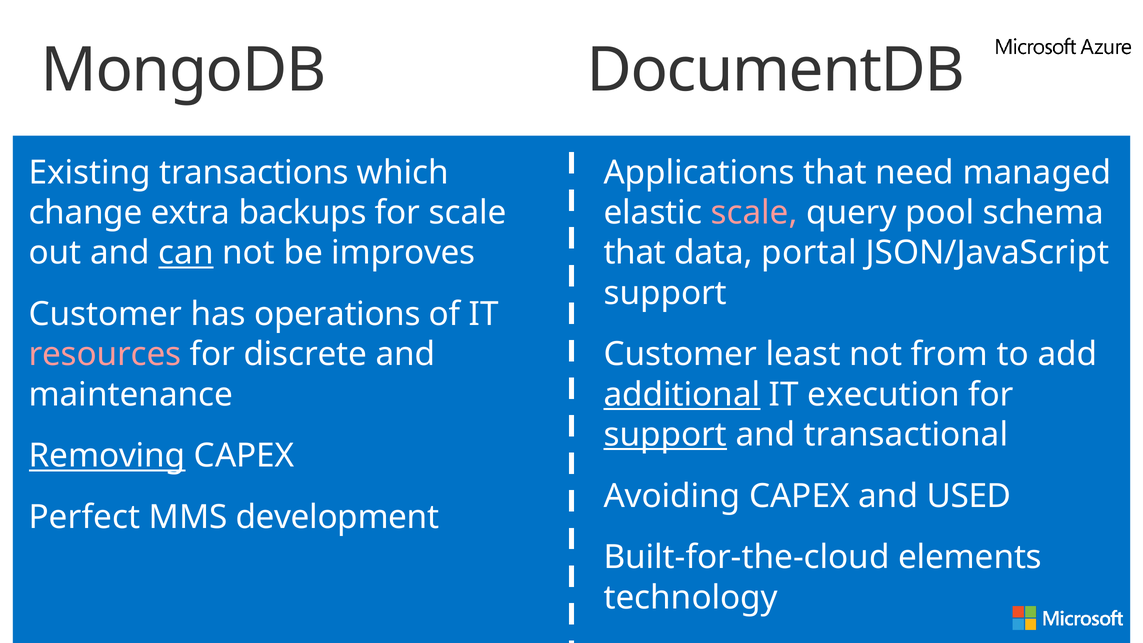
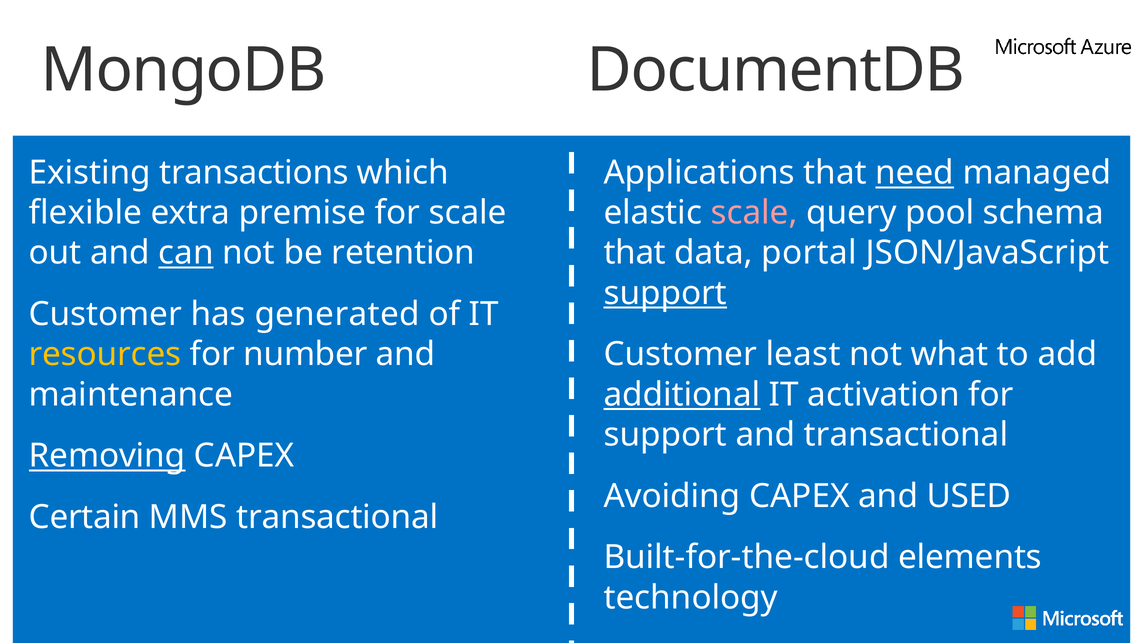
need underline: none -> present (915, 173)
change: change -> flexible (85, 213)
backups: backups -> premise (302, 213)
improves: improves -> retention (403, 253)
support underline: none -> present (665, 293)
operations: operations -> generated (337, 314)
resources colour: pink -> yellow (105, 354)
discrete: discrete -> number (305, 354)
from: from -> what (950, 354)
execution: execution -> activation (883, 394)
support underline: present -> none (665, 434)
Perfect: Perfect -> Certain (85, 517)
MMS development: development -> transactional (337, 517)
